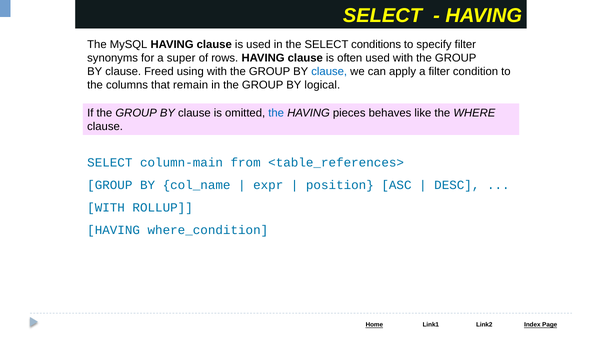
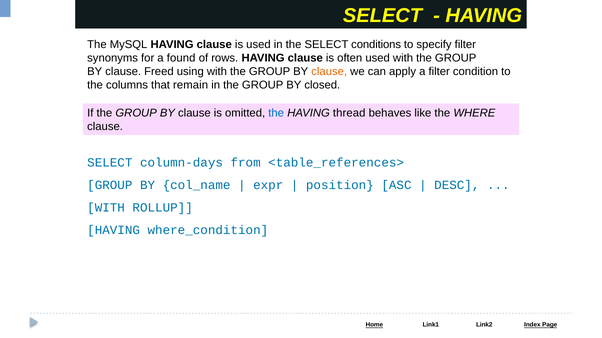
super: super -> found (181, 58)
clause colour: blue -> orange (329, 72)
logical: logical -> closed (322, 85)
pieces: pieces -> thread (349, 113)
column-main: column-main -> column-days (181, 163)
